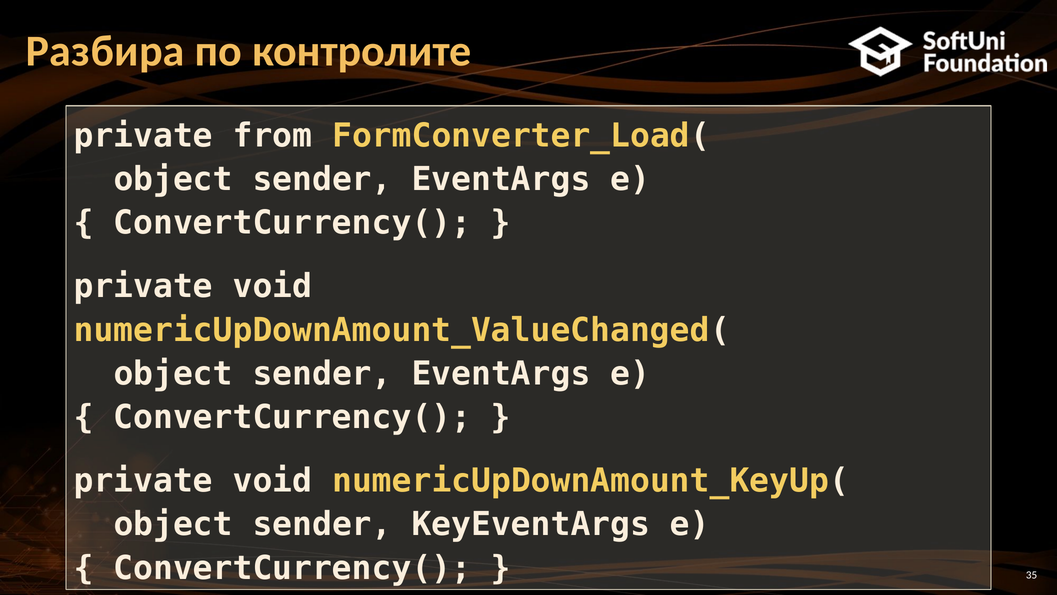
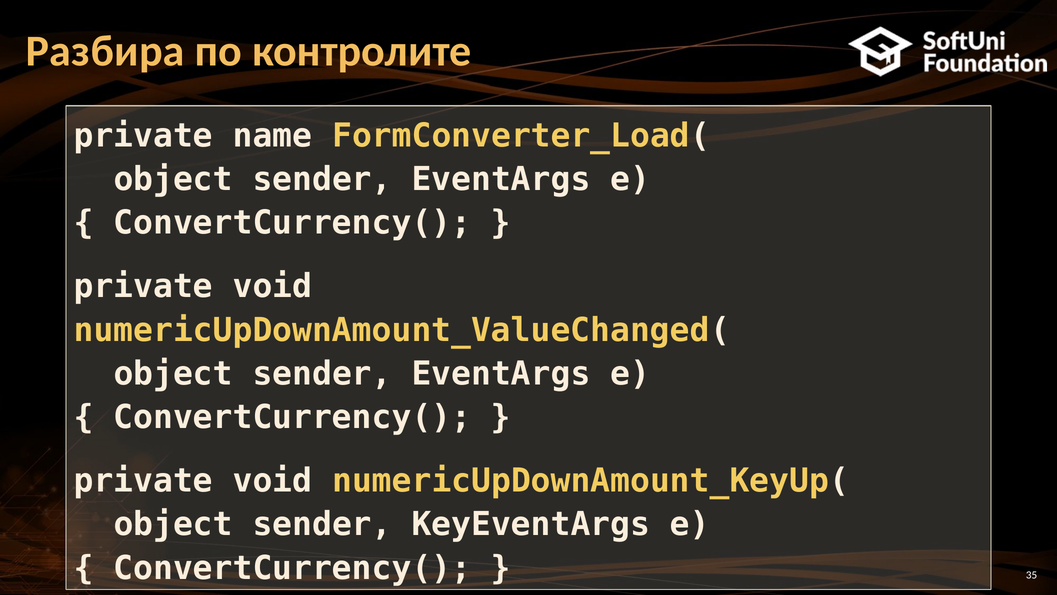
from: from -> name (272, 136)
